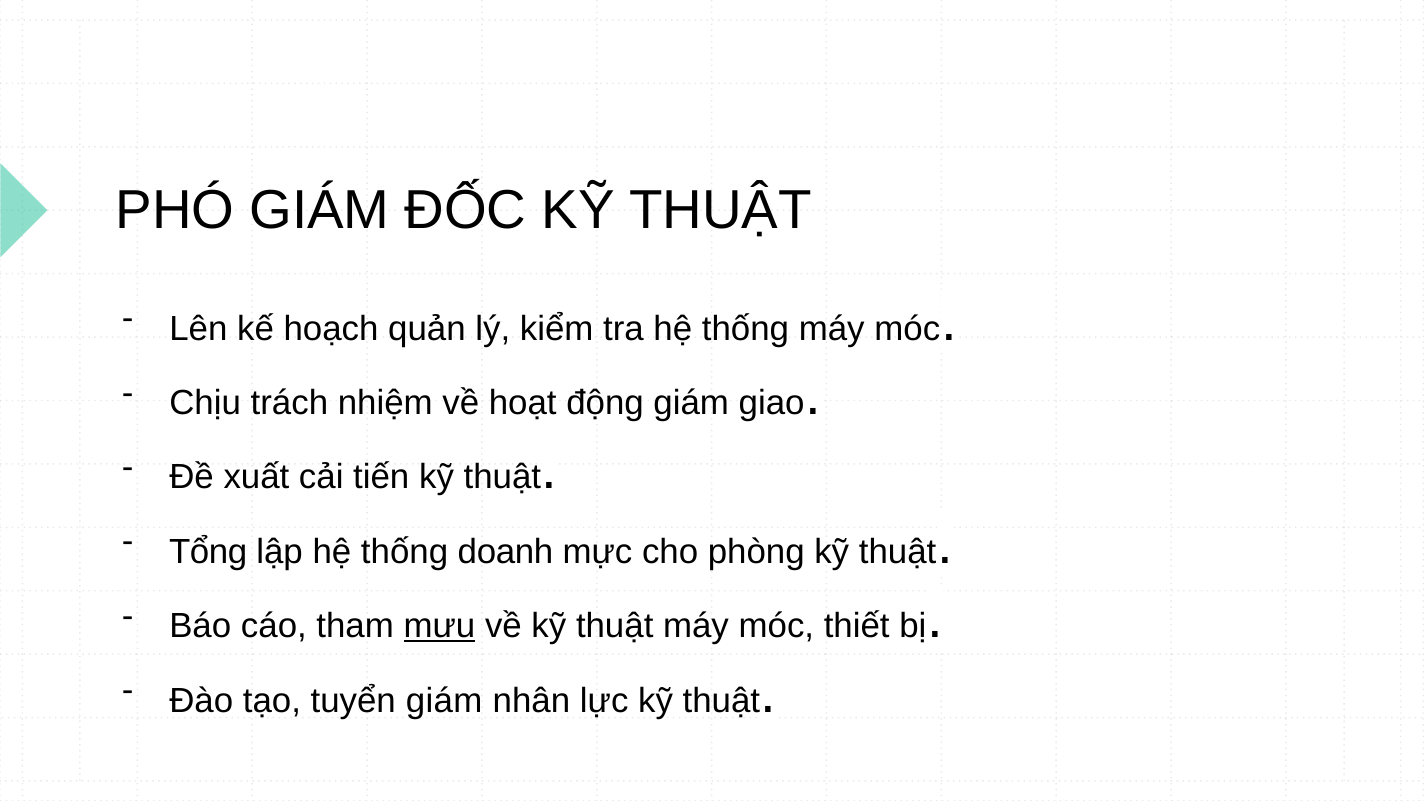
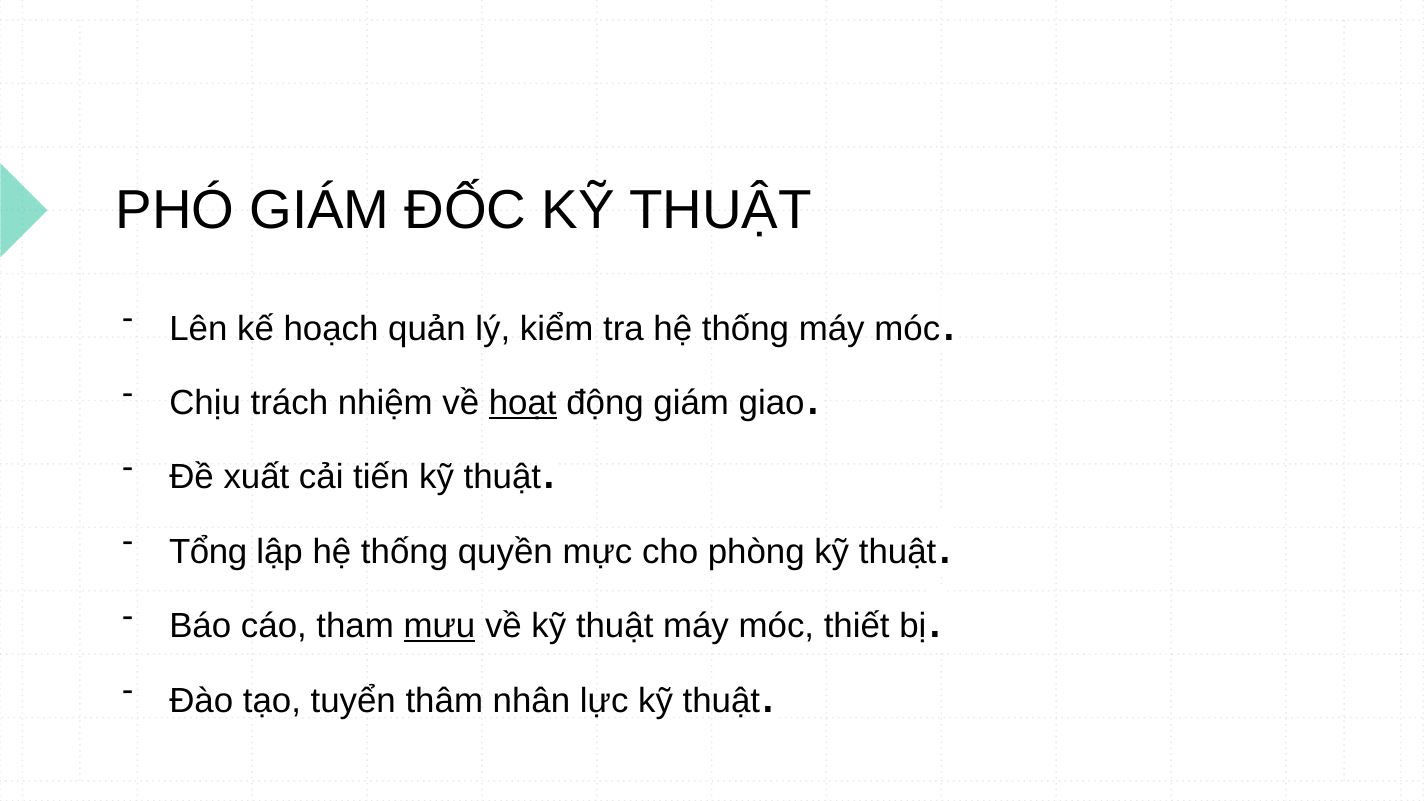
hoạt underline: none -> present (523, 403)
doanh: doanh -> quyền (505, 552)
tuyển giám: giám -> thâm (444, 701)
